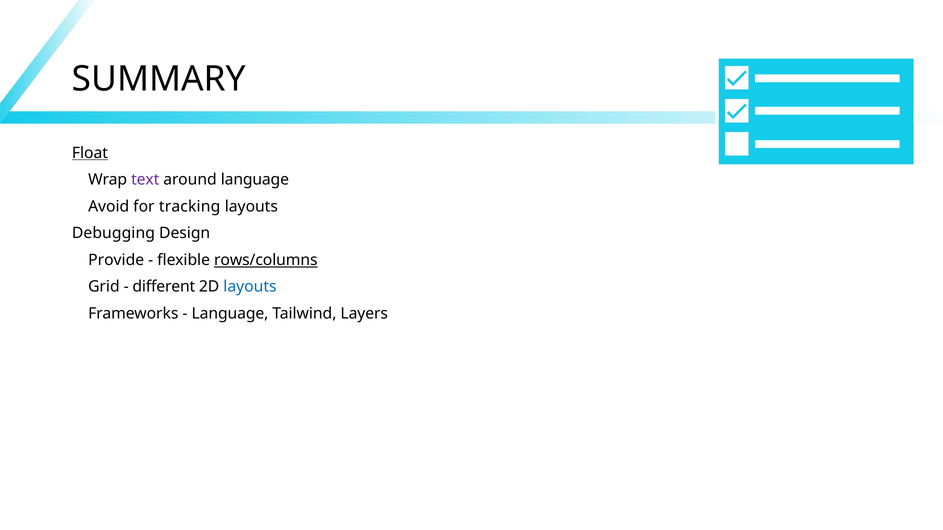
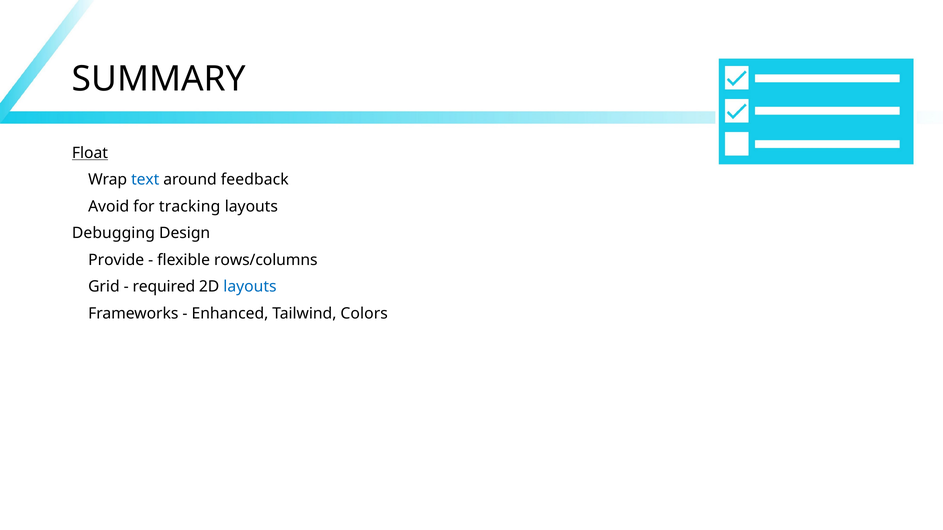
text colour: purple -> blue (145, 180)
around language: language -> feedback (255, 180)
rows/columns underline: present -> none (266, 260)
different: different -> required (164, 287)
Language: Language -> Enhanced (230, 314)
Layers: Layers -> Colors (364, 314)
